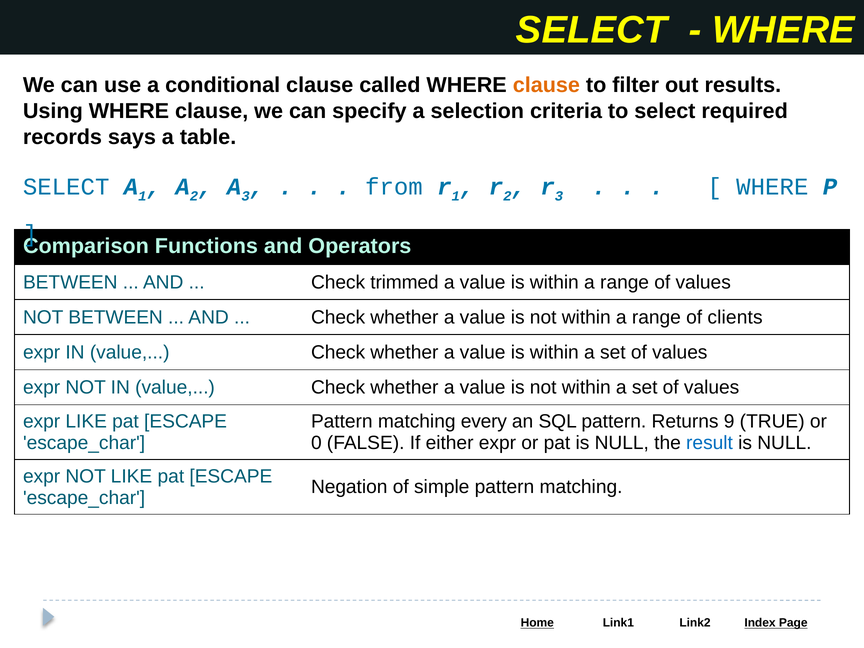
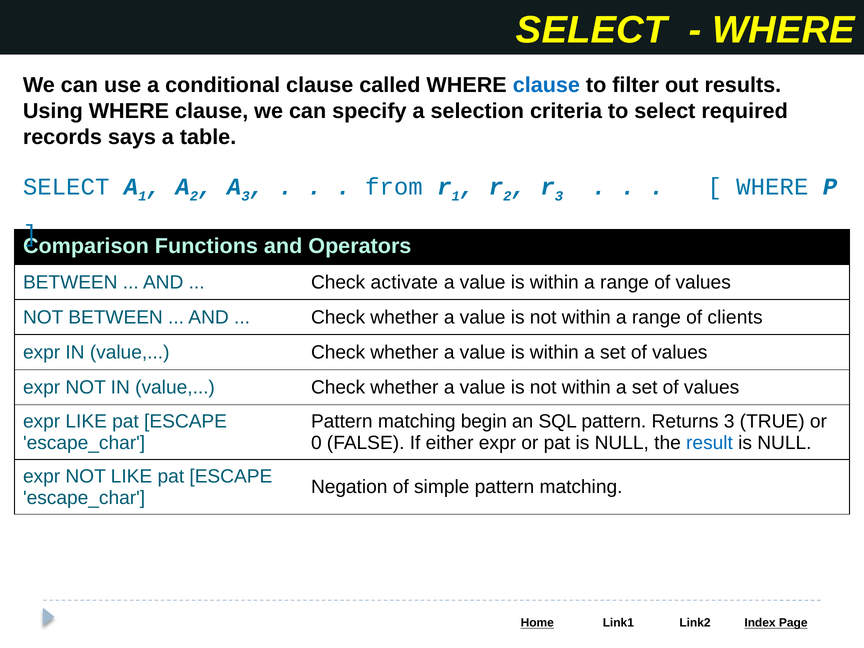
clause colour: orange -> blue (546, 85)
trimmed: trimmed -> activate (404, 282)
every: every -> begin (484, 422)
Returns 9: 9 -> 3 (729, 422)
